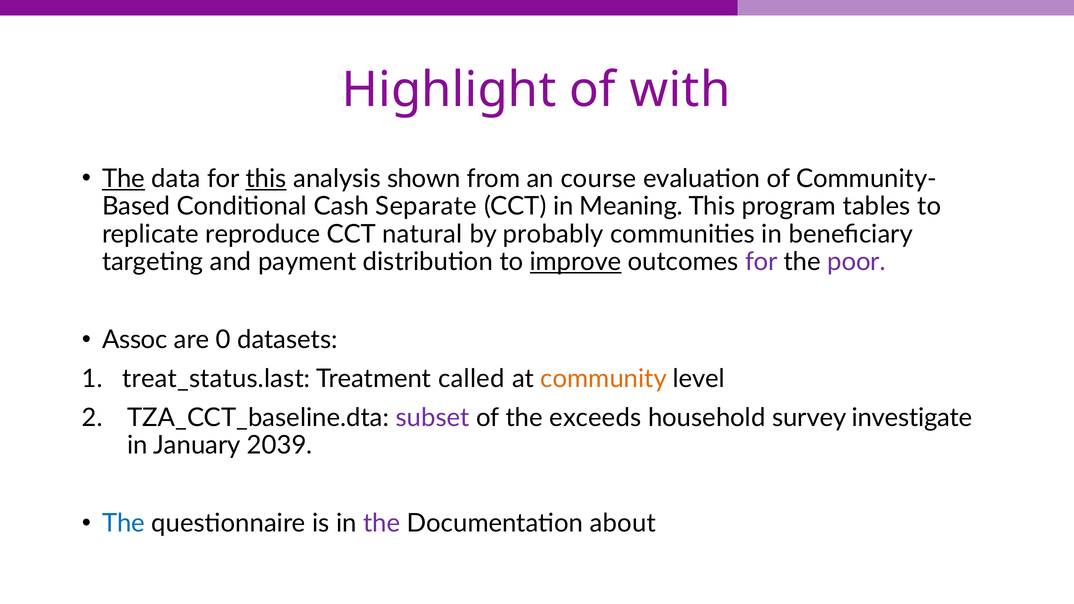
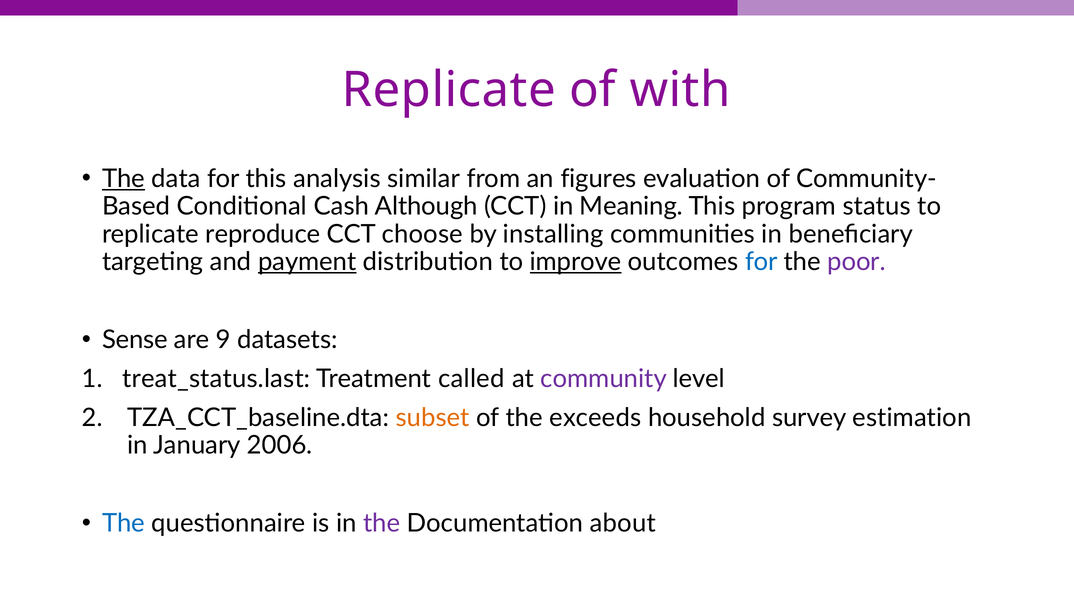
Highlight: Highlight -> Replicate (449, 90)
this underline: present -> none (266, 179)
shown: shown -> similar (424, 179)
course: course -> figures (599, 179)
Separate: Separate -> Although (426, 206)
tables: tables -> status (877, 206)
natural: natural -> choose (422, 234)
probably: probably -> installing (553, 234)
payment underline: none -> present (307, 262)
for colour: purple -> blue (761, 262)
Assoc: Assoc -> Sense (135, 340)
0: 0 -> 9 (223, 340)
community colour: orange -> purple (604, 379)
subset colour: purple -> orange (433, 418)
investigate: investigate -> estimation (912, 418)
2039: 2039 -> 2006 (280, 446)
